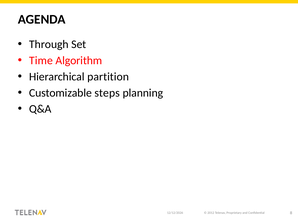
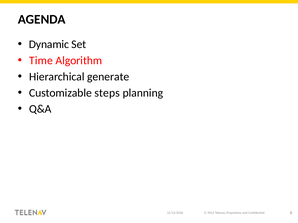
Through: Through -> Dynamic (49, 44)
partition: partition -> generate (108, 77)
